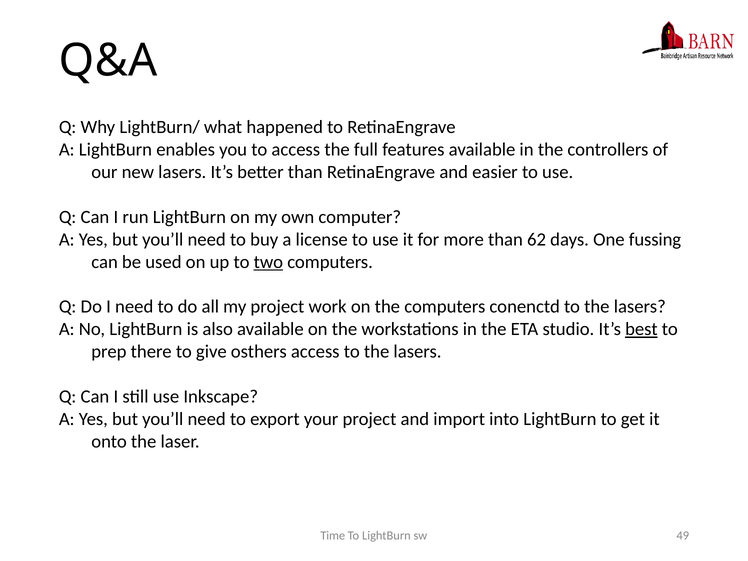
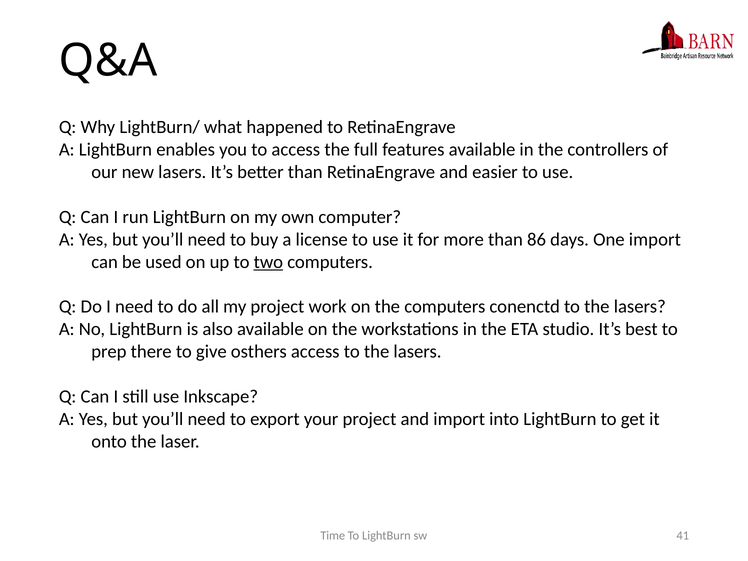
62: 62 -> 86 (537, 239)
One fussing: fussing -> import (655, 239)
best underline: present -> none (641, 329)
49: 49 -> 41 (683, 536)
